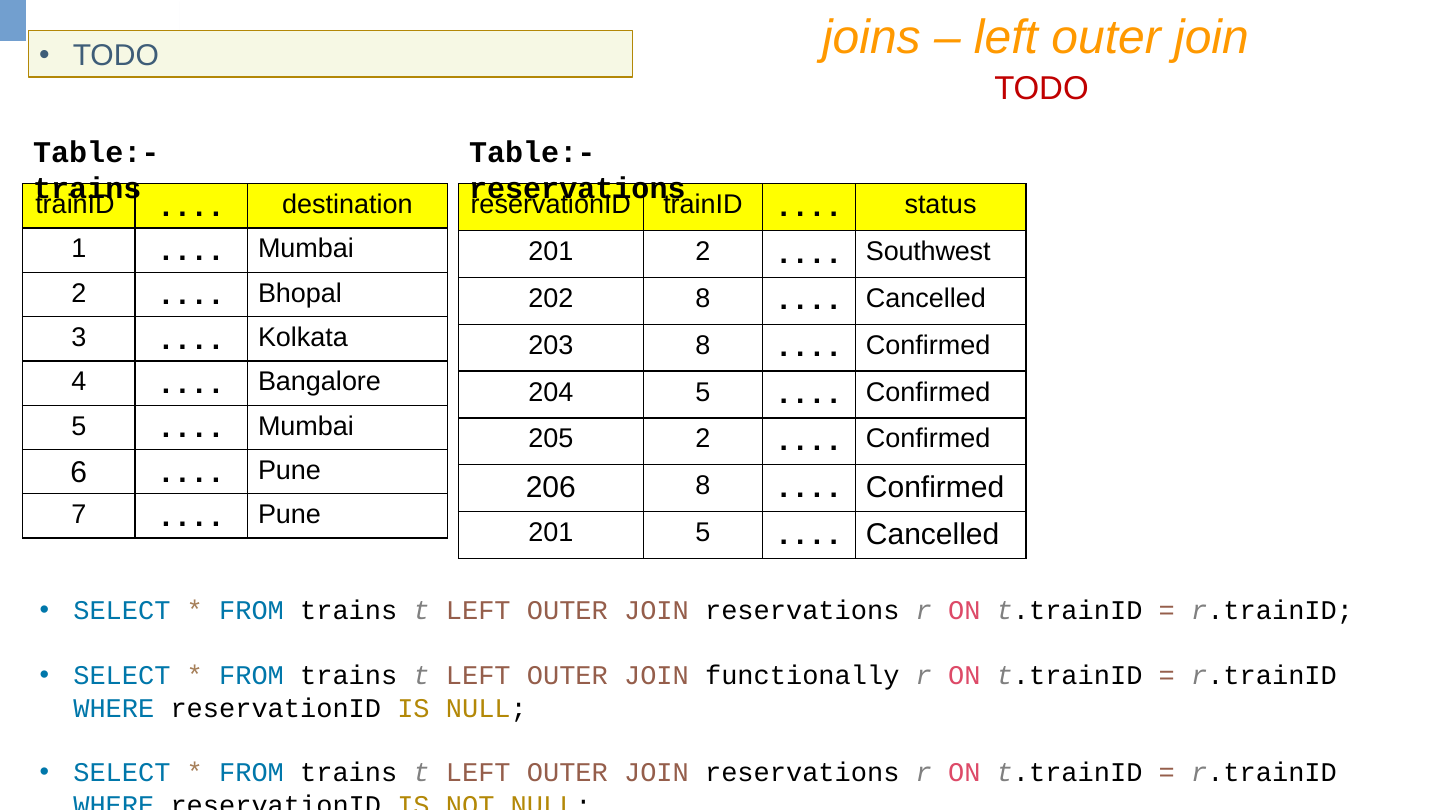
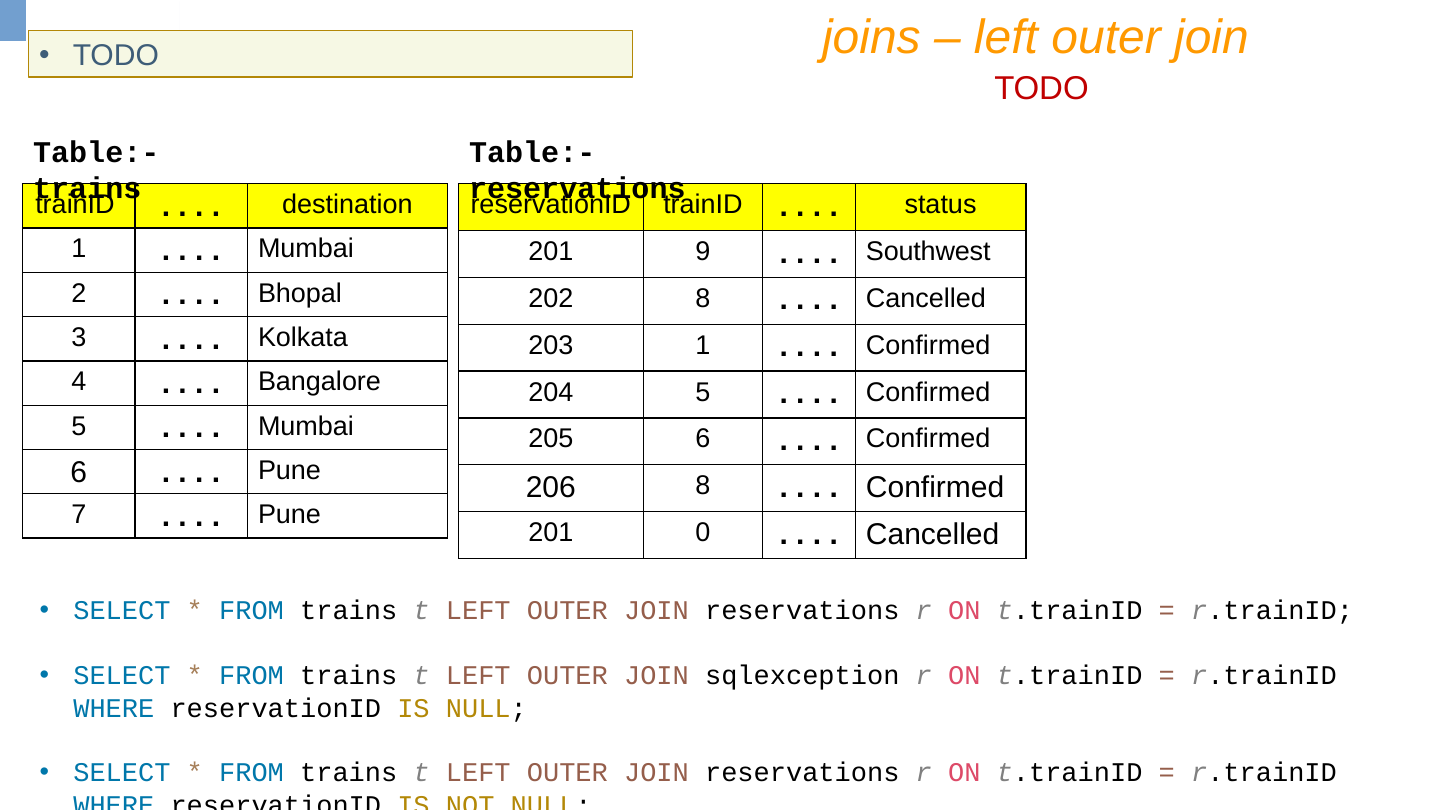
201 2: 2 -> 9 (703, 252)
203 8: 8 -> 1 (703, 345)
205 2: 2 -> 6 (703, 439)
201 5: 5 -> 0 (703, 533)
functionally: functionally -> sqlexception (802, 676)
